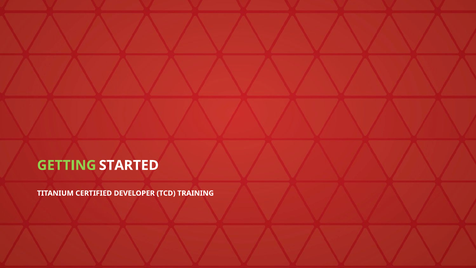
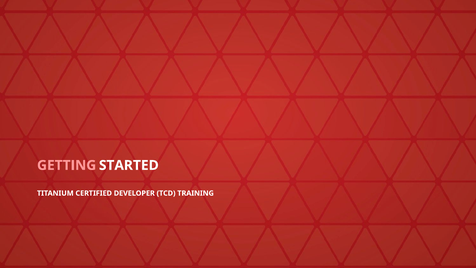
GETTING colour: light green -> pink (67, 165)
